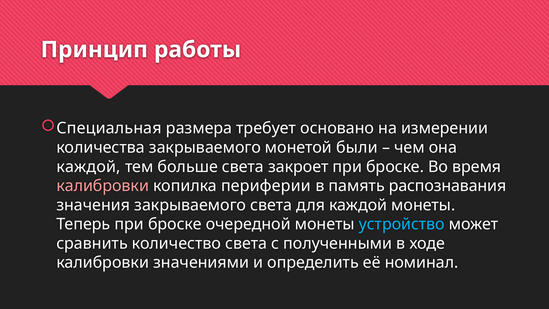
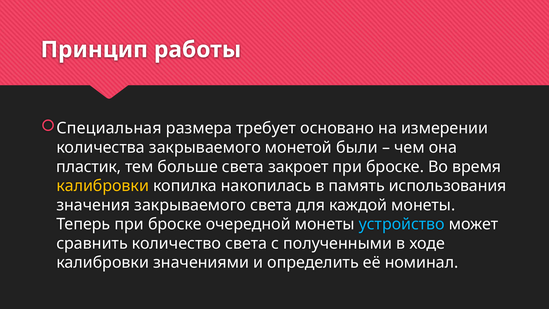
каждой: каждой -> пластик (89, 167)
калибровки colour: pink -> yellow (103, 186)
периферии: периферии -> накопилась (266, 186)
распознавания: распознавания -> использования (448, 186)
